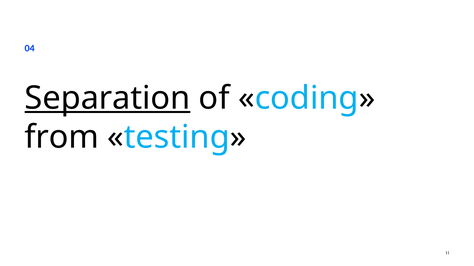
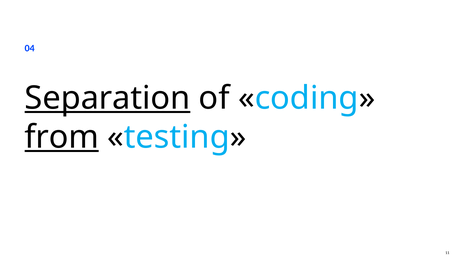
from underline: none -> present (62, 137)
